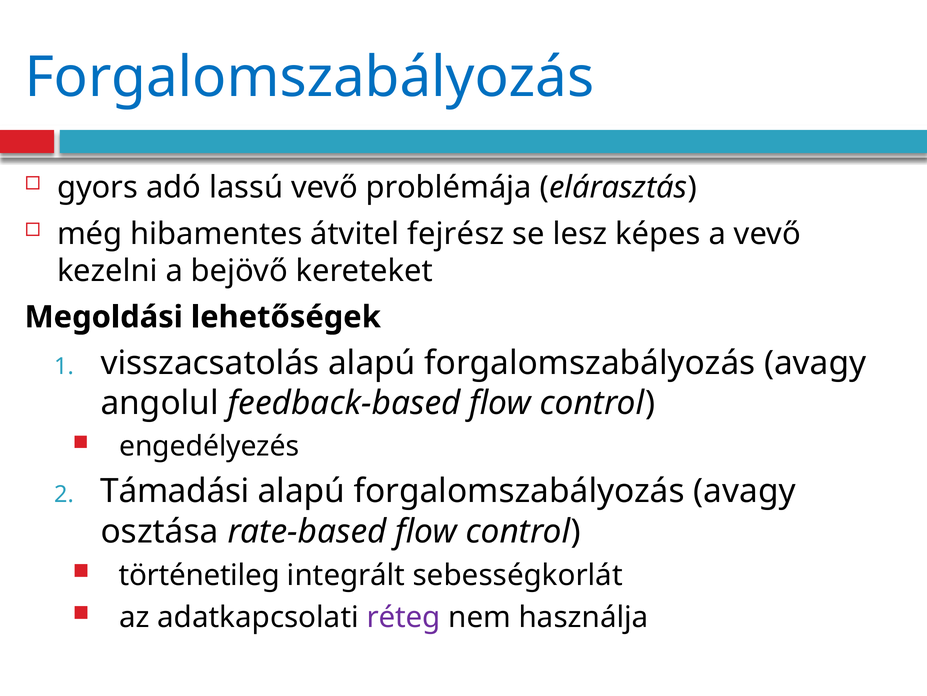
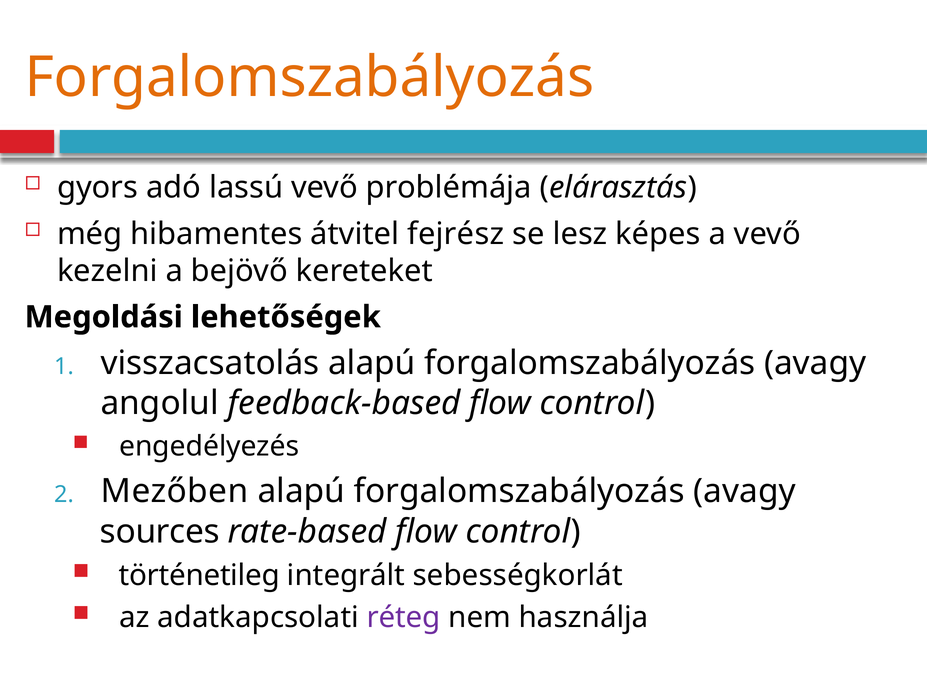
Forgalomszabályozás colour: blue -> orange (309, 77)
Támadási: Támadási -> Mezőben (175, 491)
osztása: osztása -> sources (160, 531)
